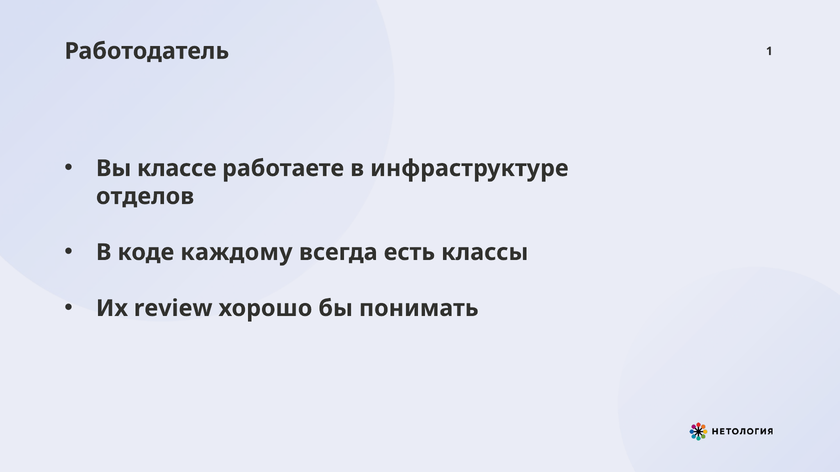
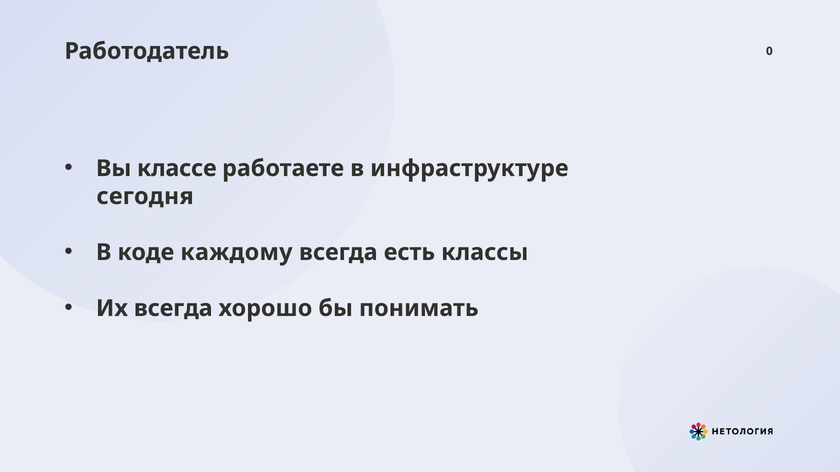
1: 1 -> 0 (769, 51)
отделов: отделов -> сегодня (145, 197)
Их review: review -> всегда (173, 309)
